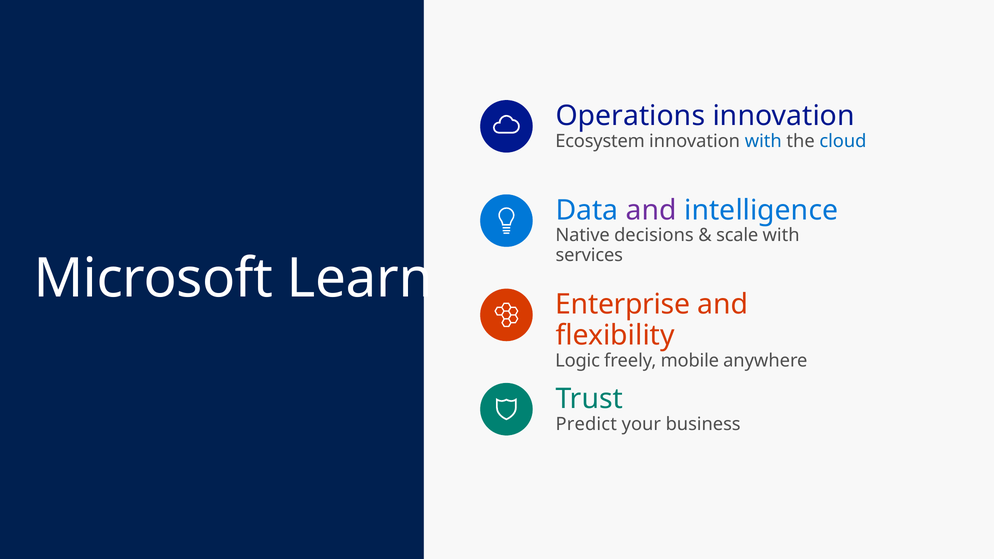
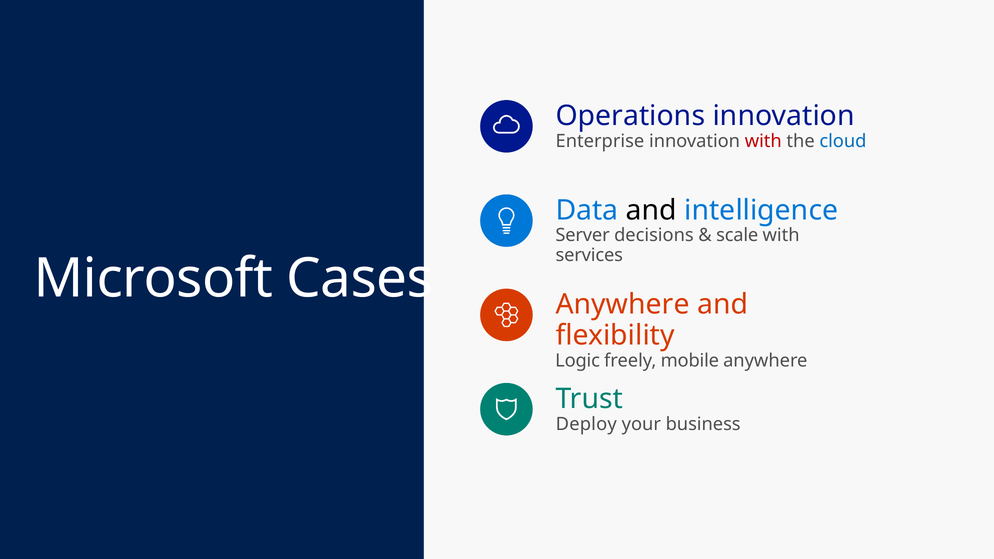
Ecosystem: Ecosystem -> Enterprise (600, 141)
with colour: blue -> red (763, 141)
and colour: purple -> black (651, 210)
Native: Native -> Server (583, 236)
Learn: Learn -> Cases (360, 279)
Enterprise: Enterprise -> Anywhere (623, 305)
Predict: Predict -> Deploy (586, 424)
